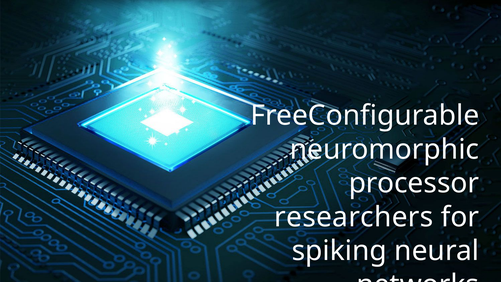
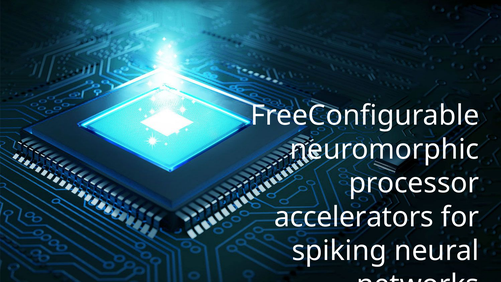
researchers: researchers -> accelerators (354, 217)
